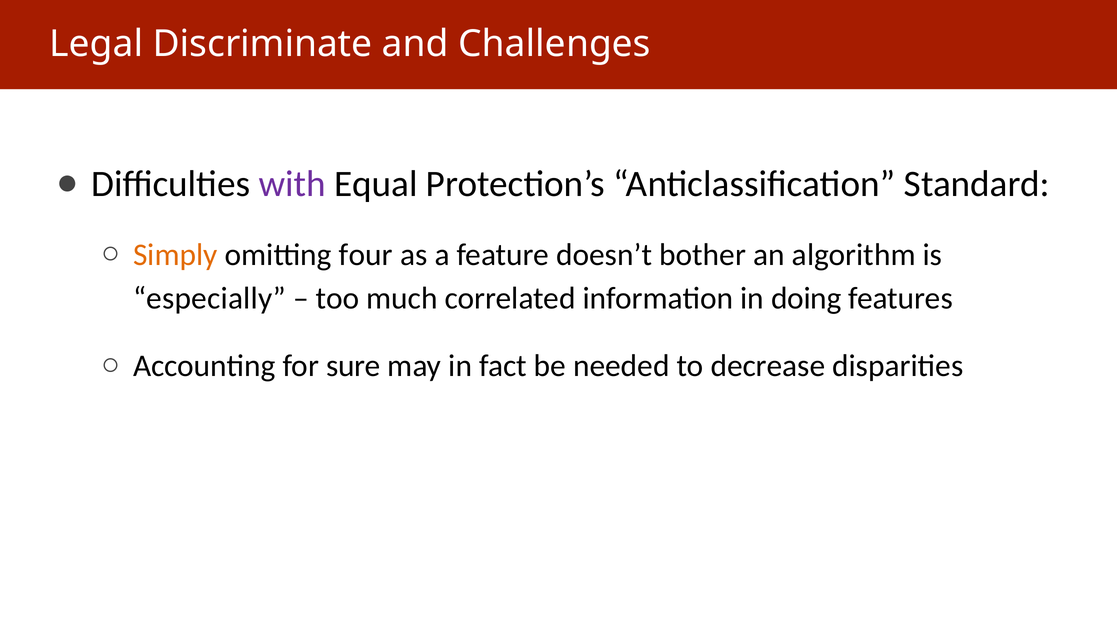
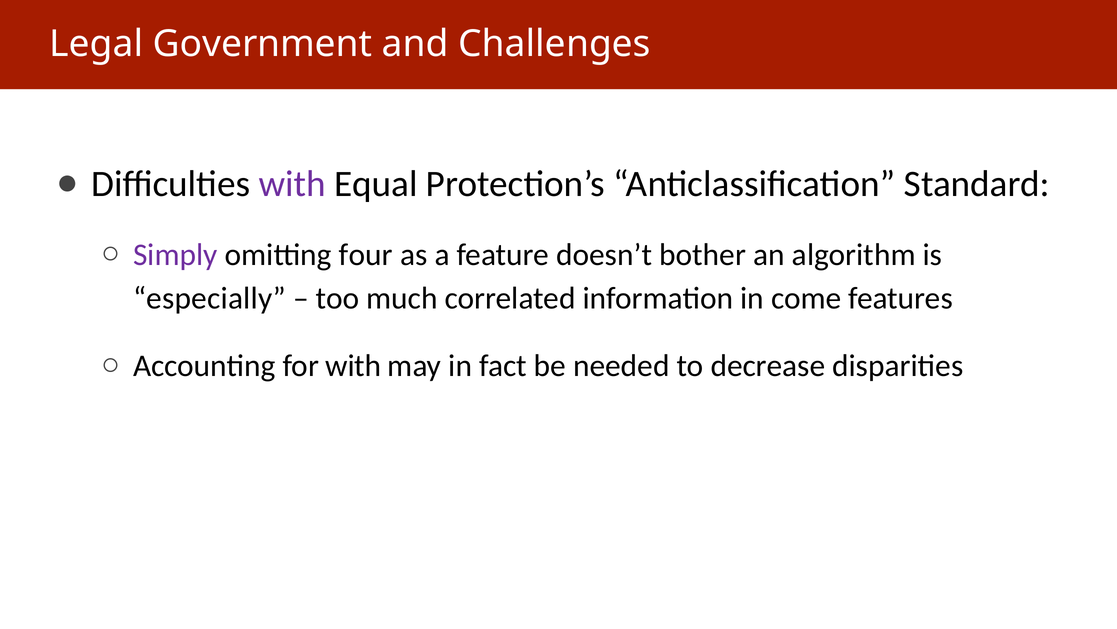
Discriminate: Discriminate -> Government (263, 44)
Simply colour: orange -> purple (175, 254)
doing: doing -> come (806, 298)
for sure: sure -> with (353, 366)
